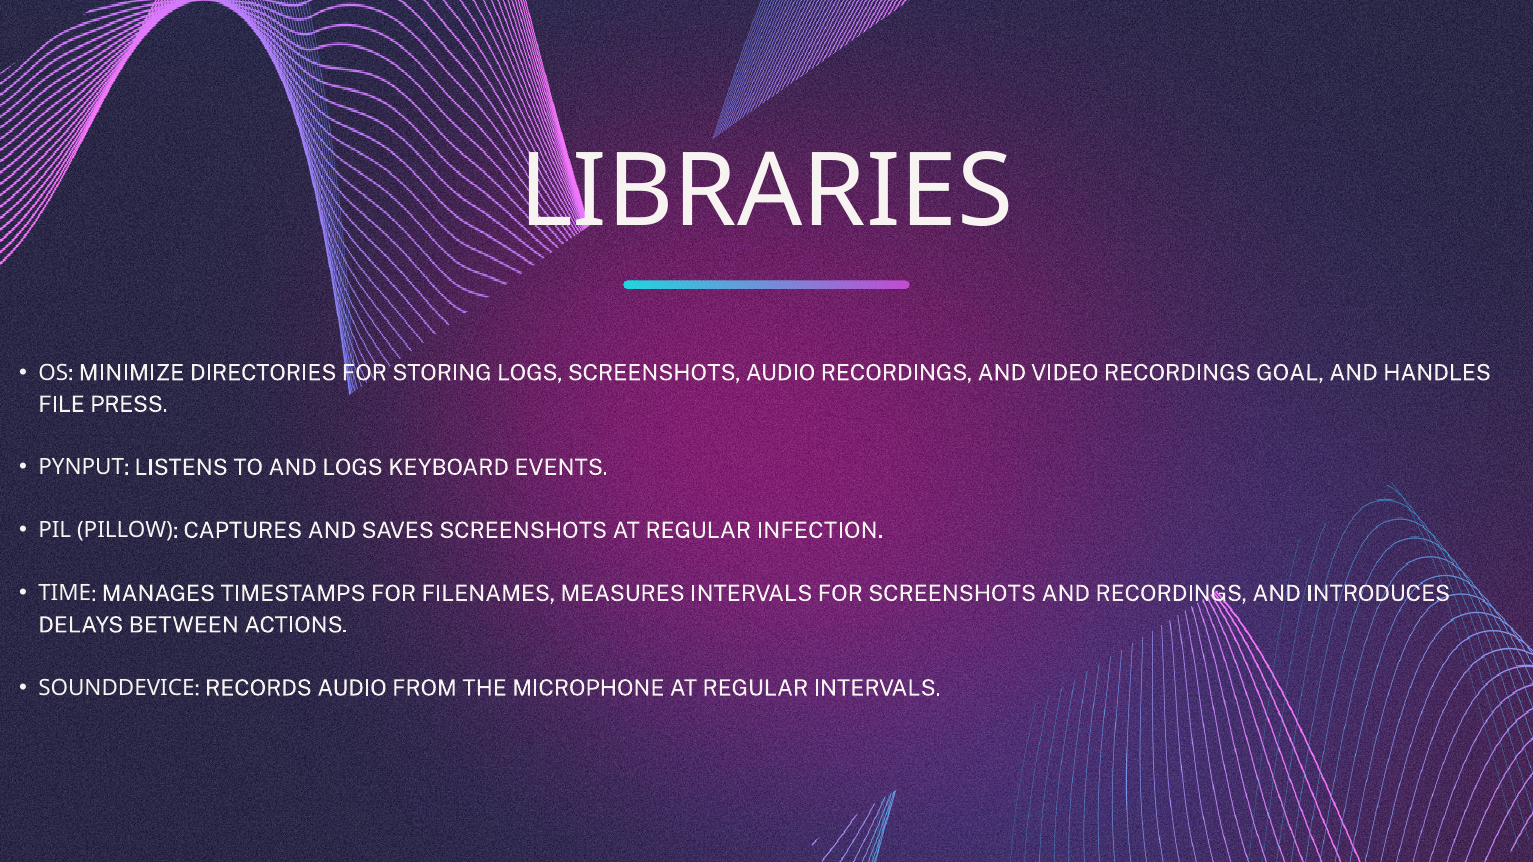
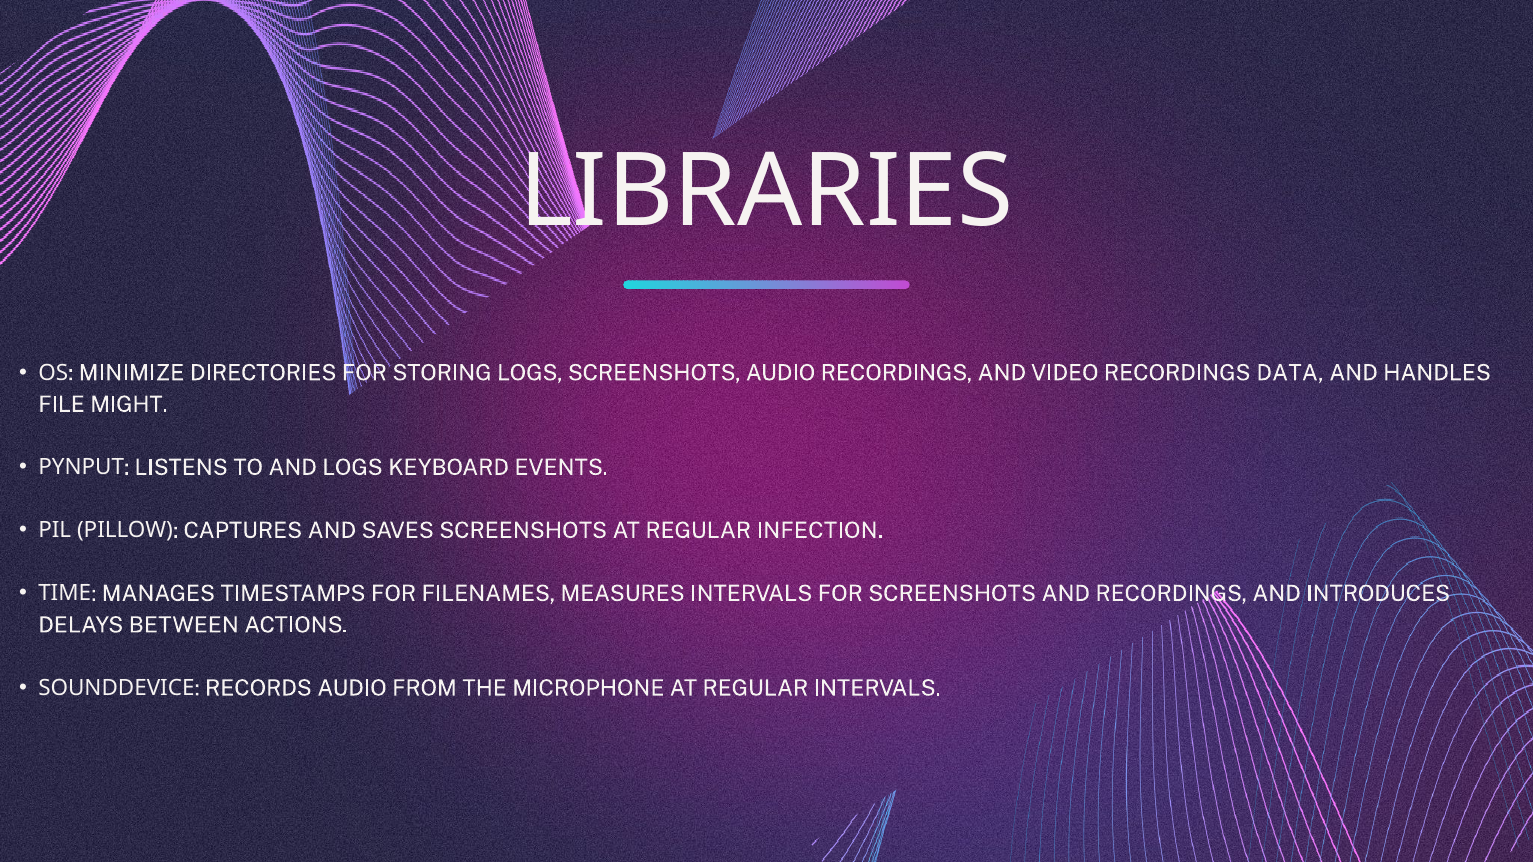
GOAL: GOAL -> DATA (1290, 373)
PRESS: PRESS -> MIGHT (129, 405)
